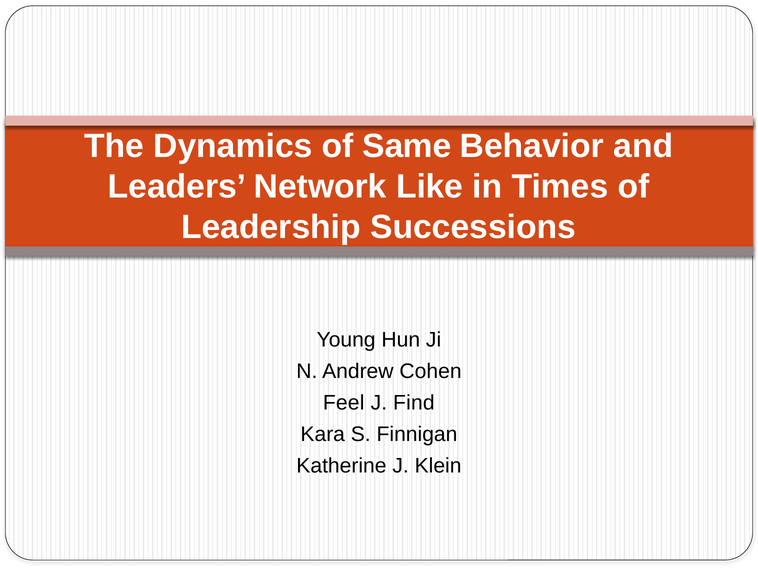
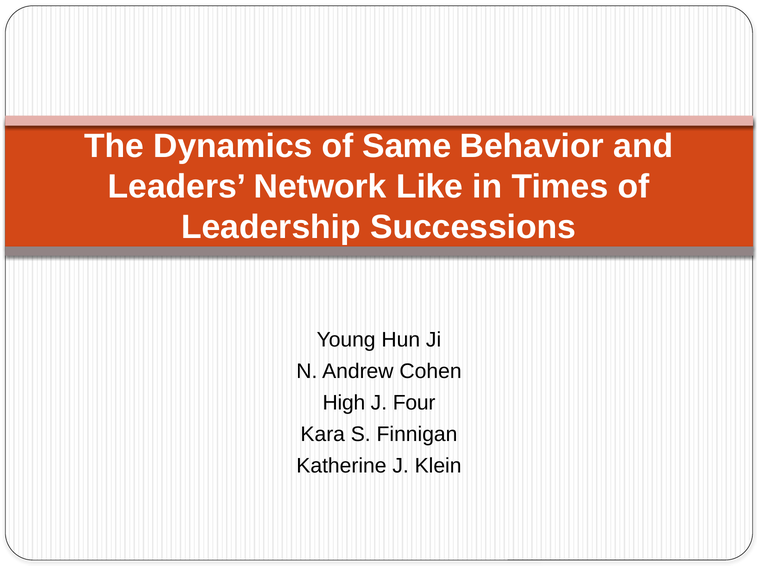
Feel: Feel -> High (344, 403)
Find: Find -> Four (414, 403)
